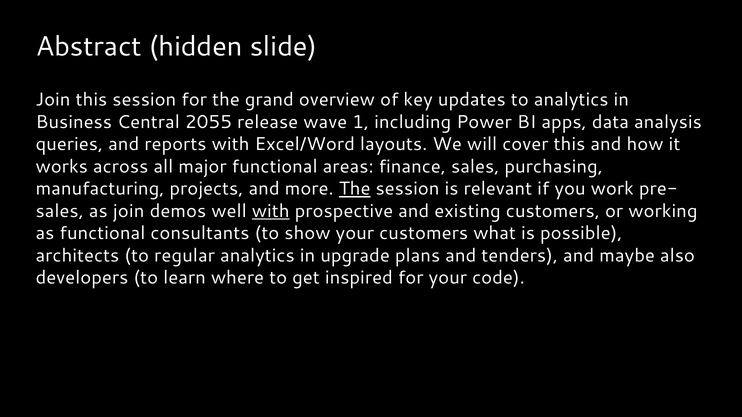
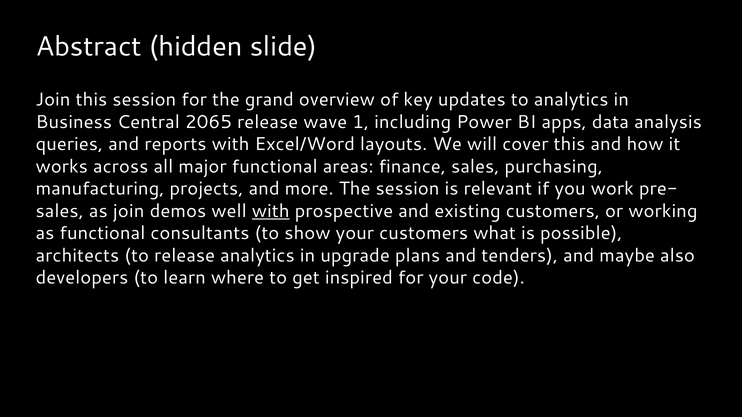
2055: 2055 -> 2065 (208, 122)
The underline: present -> none (355, 189)
to regular: regular -> release (185, 256)
